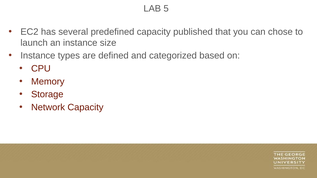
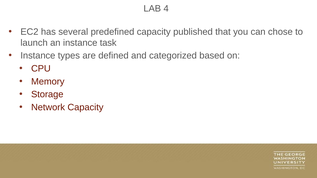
5: 5 -> 4 (166, 9)
size: size -> task (108, 43)
